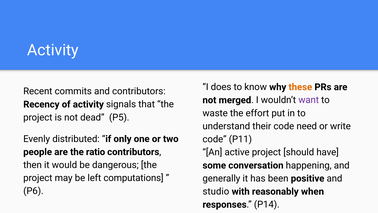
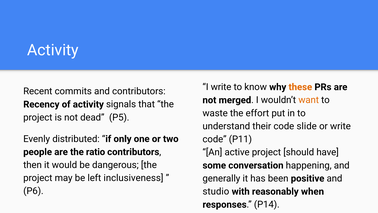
I does: does -> write (221, 87)
want colour: purple -> orange (309, 100)
need: need -> slide (307, 126)
computations: computations -> inclusiveness (133, 178)
